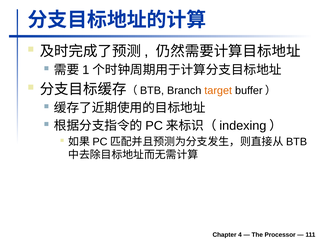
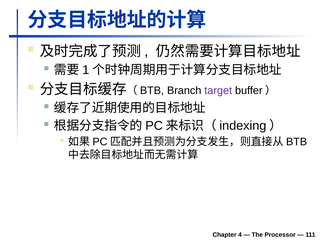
target colour: orange -> purple (218, 90)
